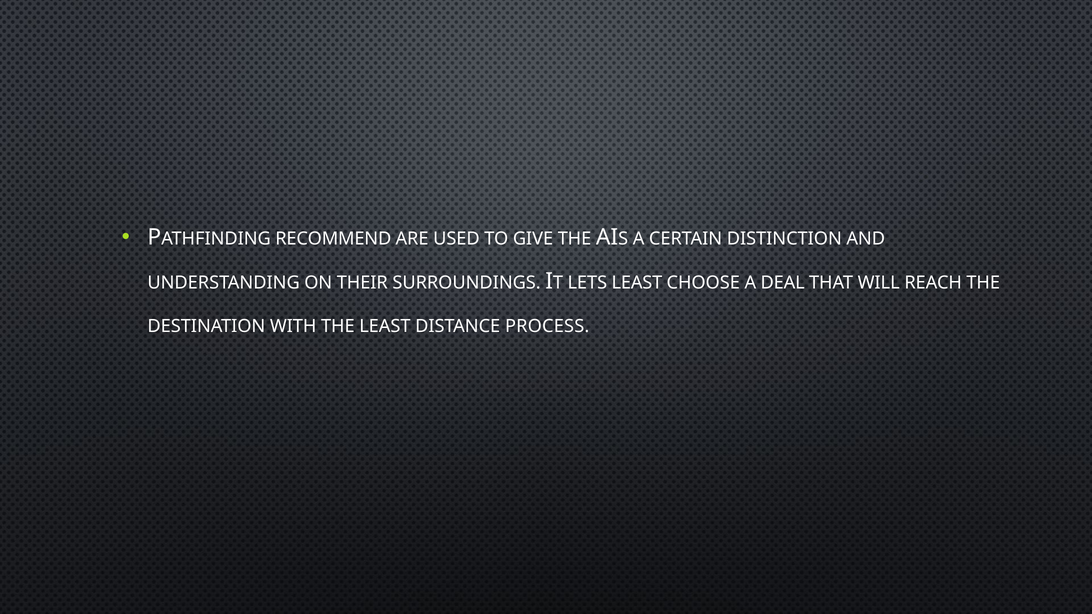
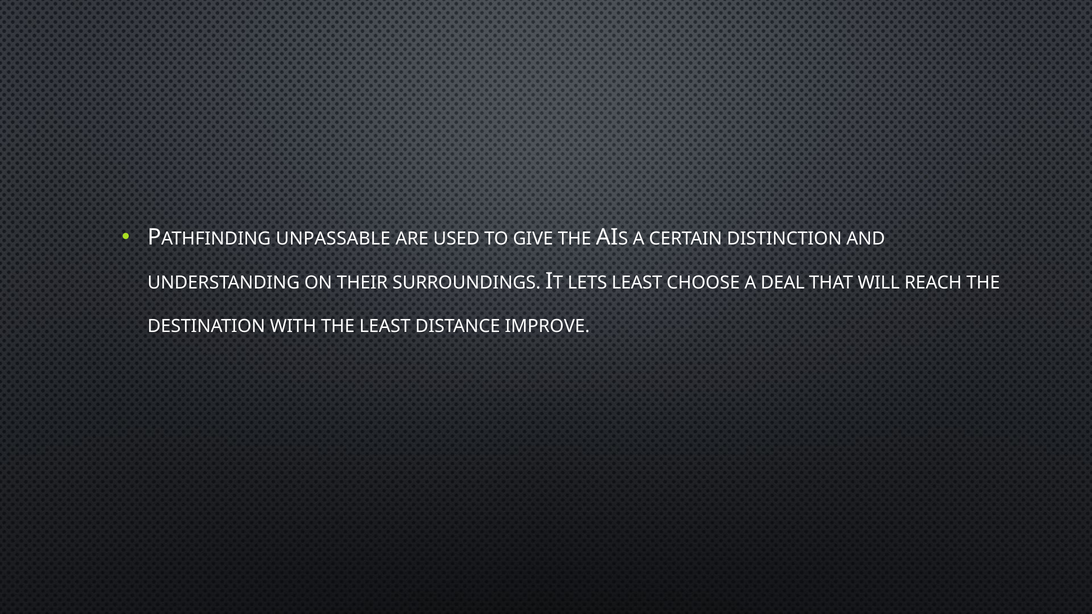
RECOMMEND: RECOMMEND -> UNPASSABLE (333, 239)
PROCESS: PROCESS -> IMPROVE (547, 326)
